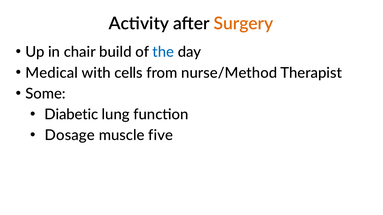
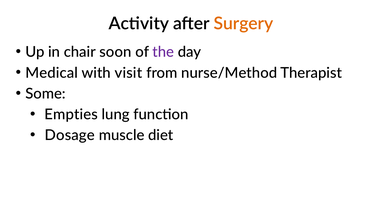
build: build -> soon (115, 52)
the colour: blue -> purple (163, 52)
cells: cells -> visit (128, 73)
Diabetic: Diabetic -> Empties (71, 115)
five: five -> diet (161, 136)
